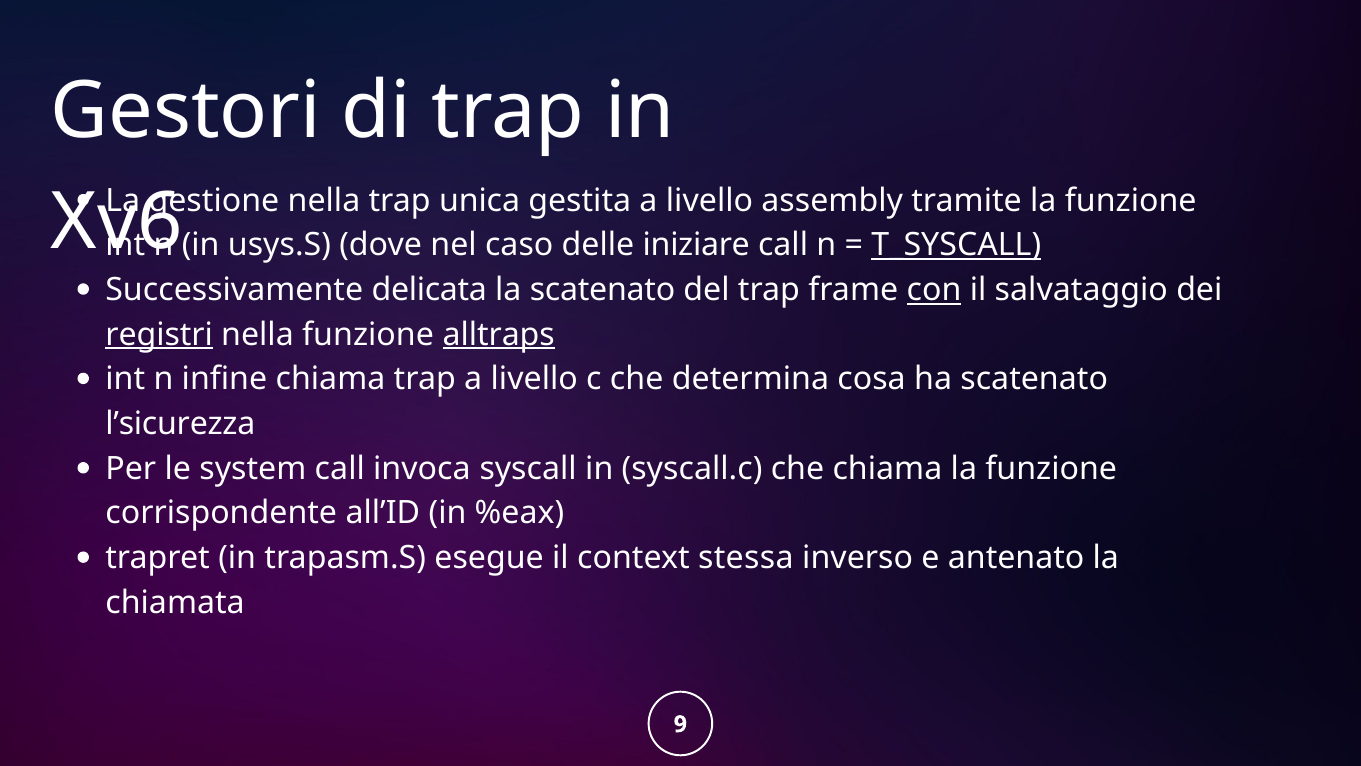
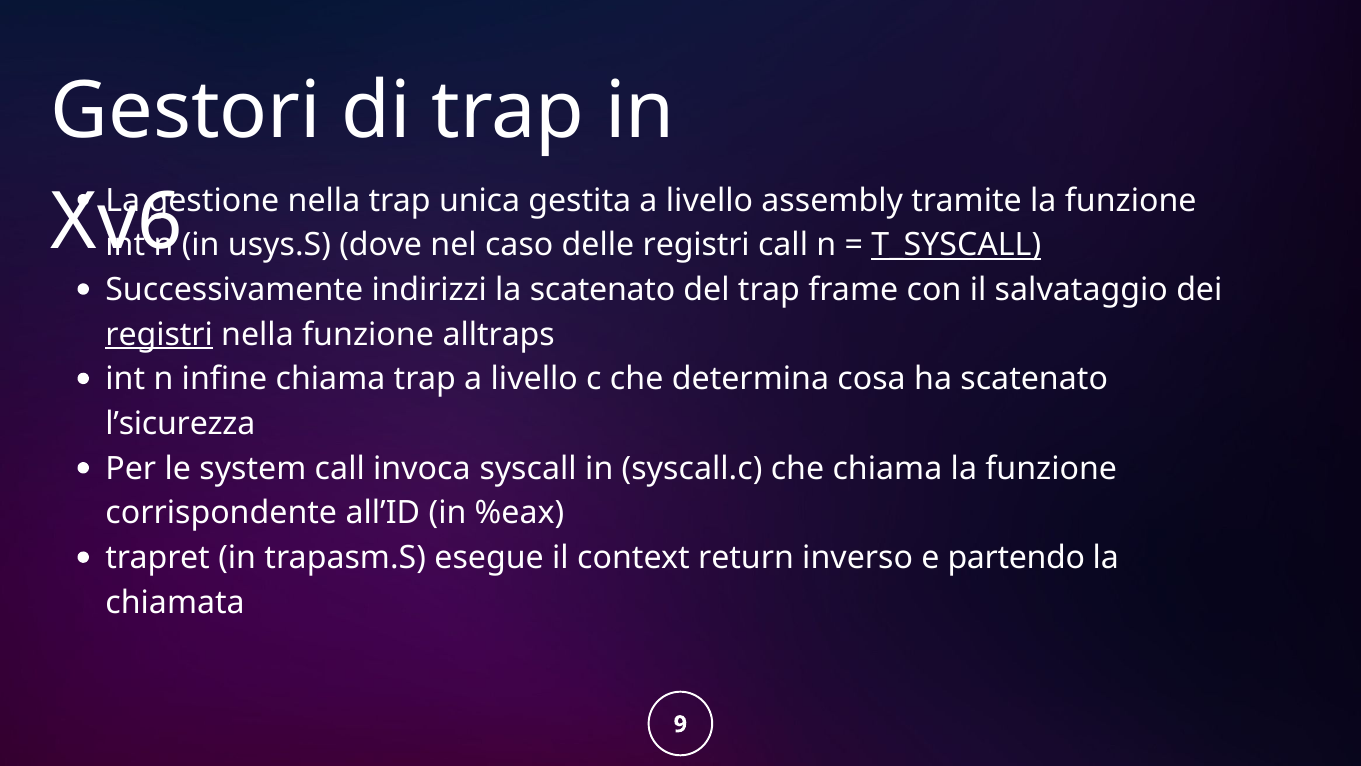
delle iniziare: iniziare -> registri (696, 245)
delicata: delicata -> indirizzi (429, 290)
con underline: present -> none (934, 290)
alltraps underline: present -> none (499, 334)
stessa: stessa -> return (746, 558)
antenato: antenato -> partendo (1016, 558)
